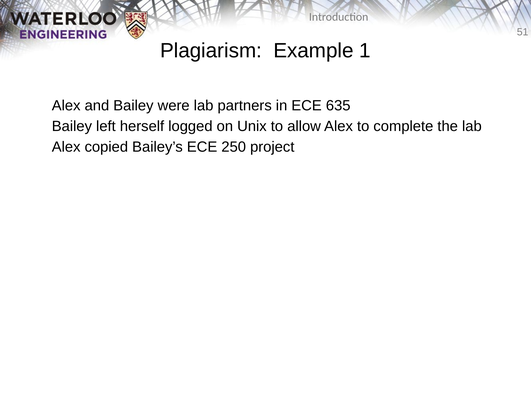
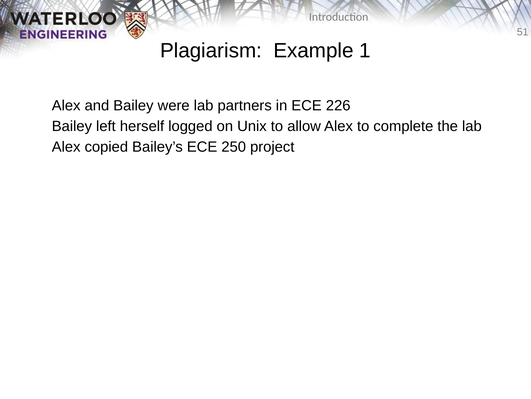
635: 635 -> 226 (338, 105)
